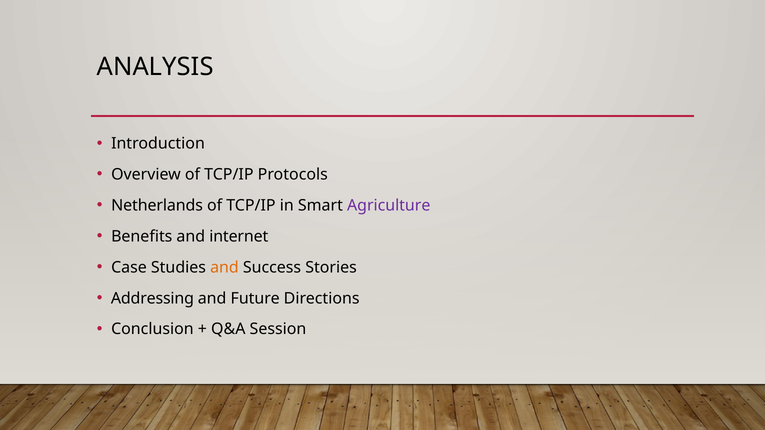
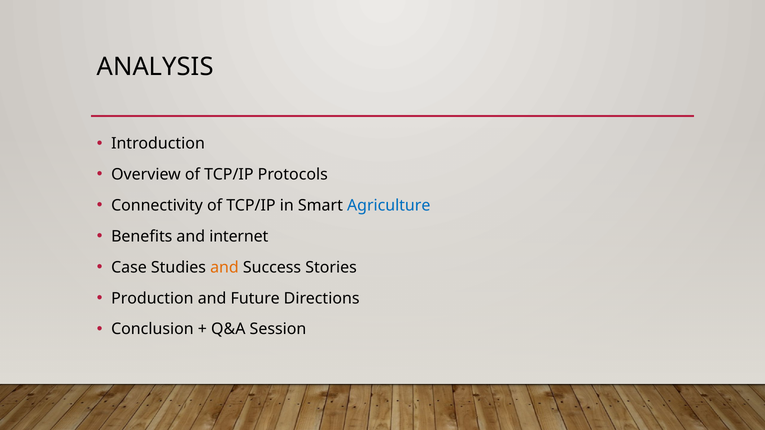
Netherlands: Netherlands -> Connectivity (157, 206)
Agriculture colour: purple -> blue (389, 206)
Addressing: Addressing -> Production (152, 298)
